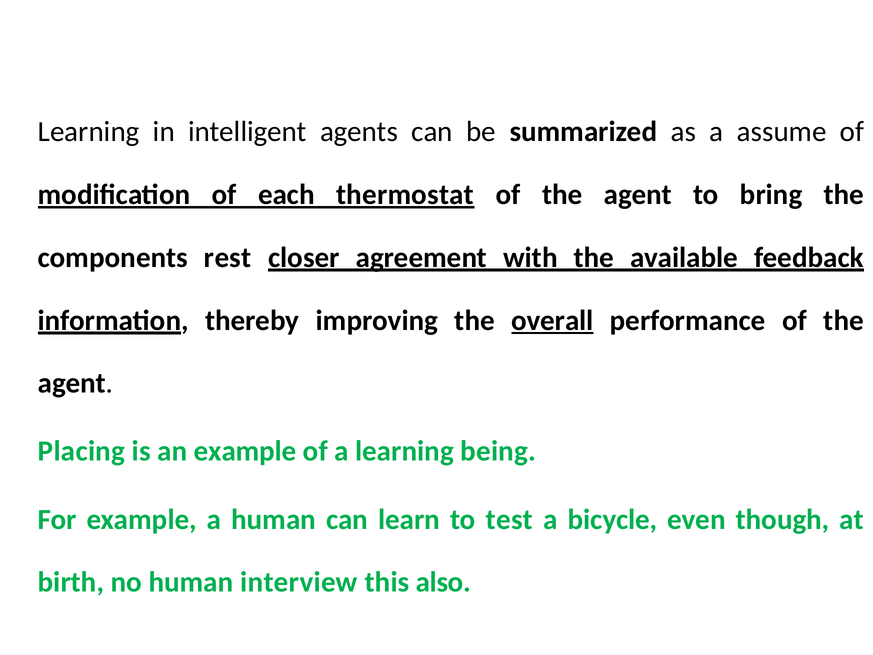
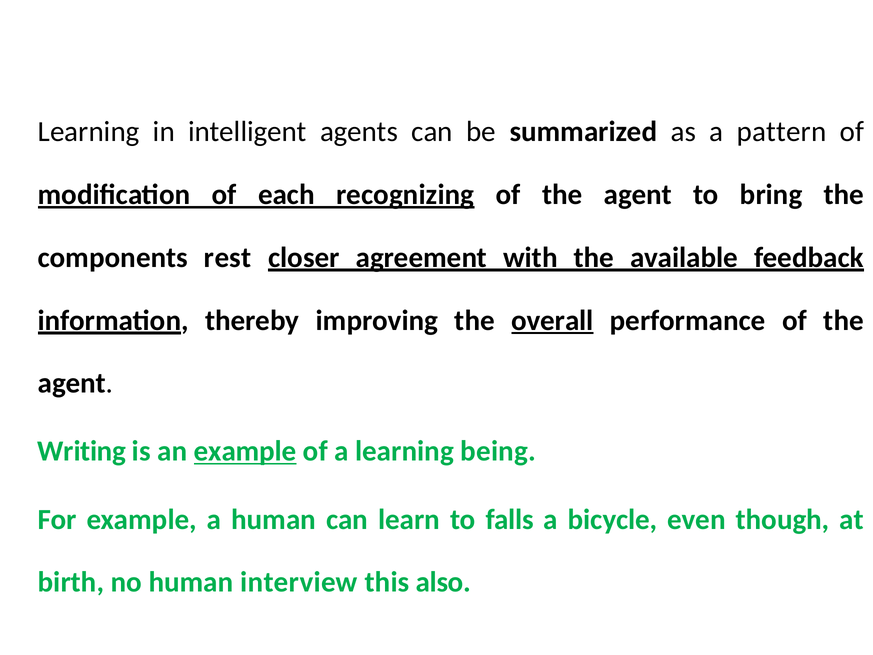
assume: assume -> pattern (782, 132)
thermostat: thermostat -> recognizing (405, 195)
Placing: Placing -> Writing (82, 451)
example underline: none -> present (245, 451)
test: test -> falls (510, 519)
